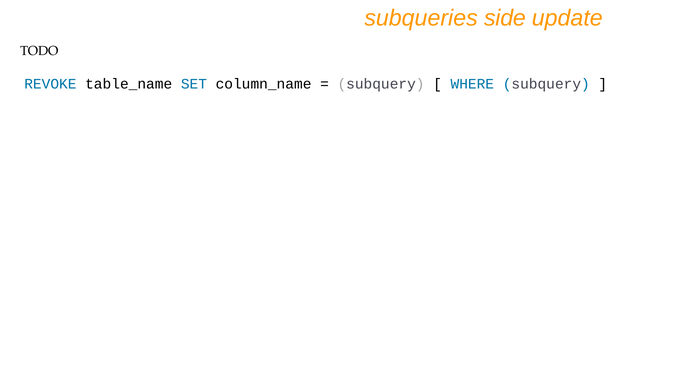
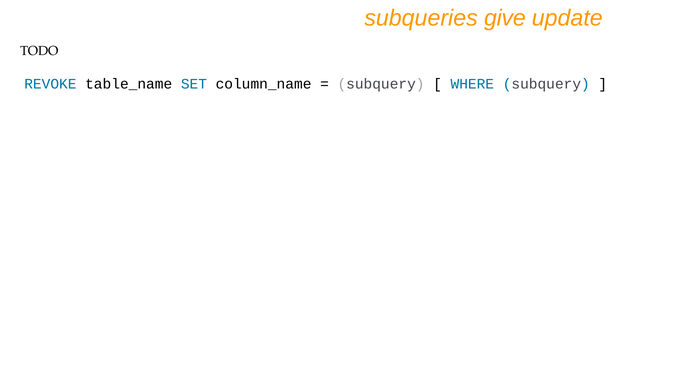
side: side -> give (505, 18)
